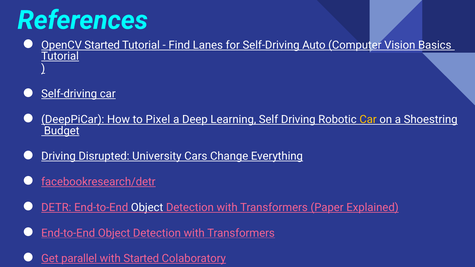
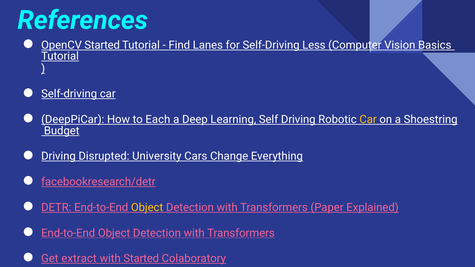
Auto: Auto -> Less (314, 45)
Pixel: Pixel -> Each (158, 120)
Object colour: white -> yellow (147, 208)
parallel: parallel -> extract (79, 259)
